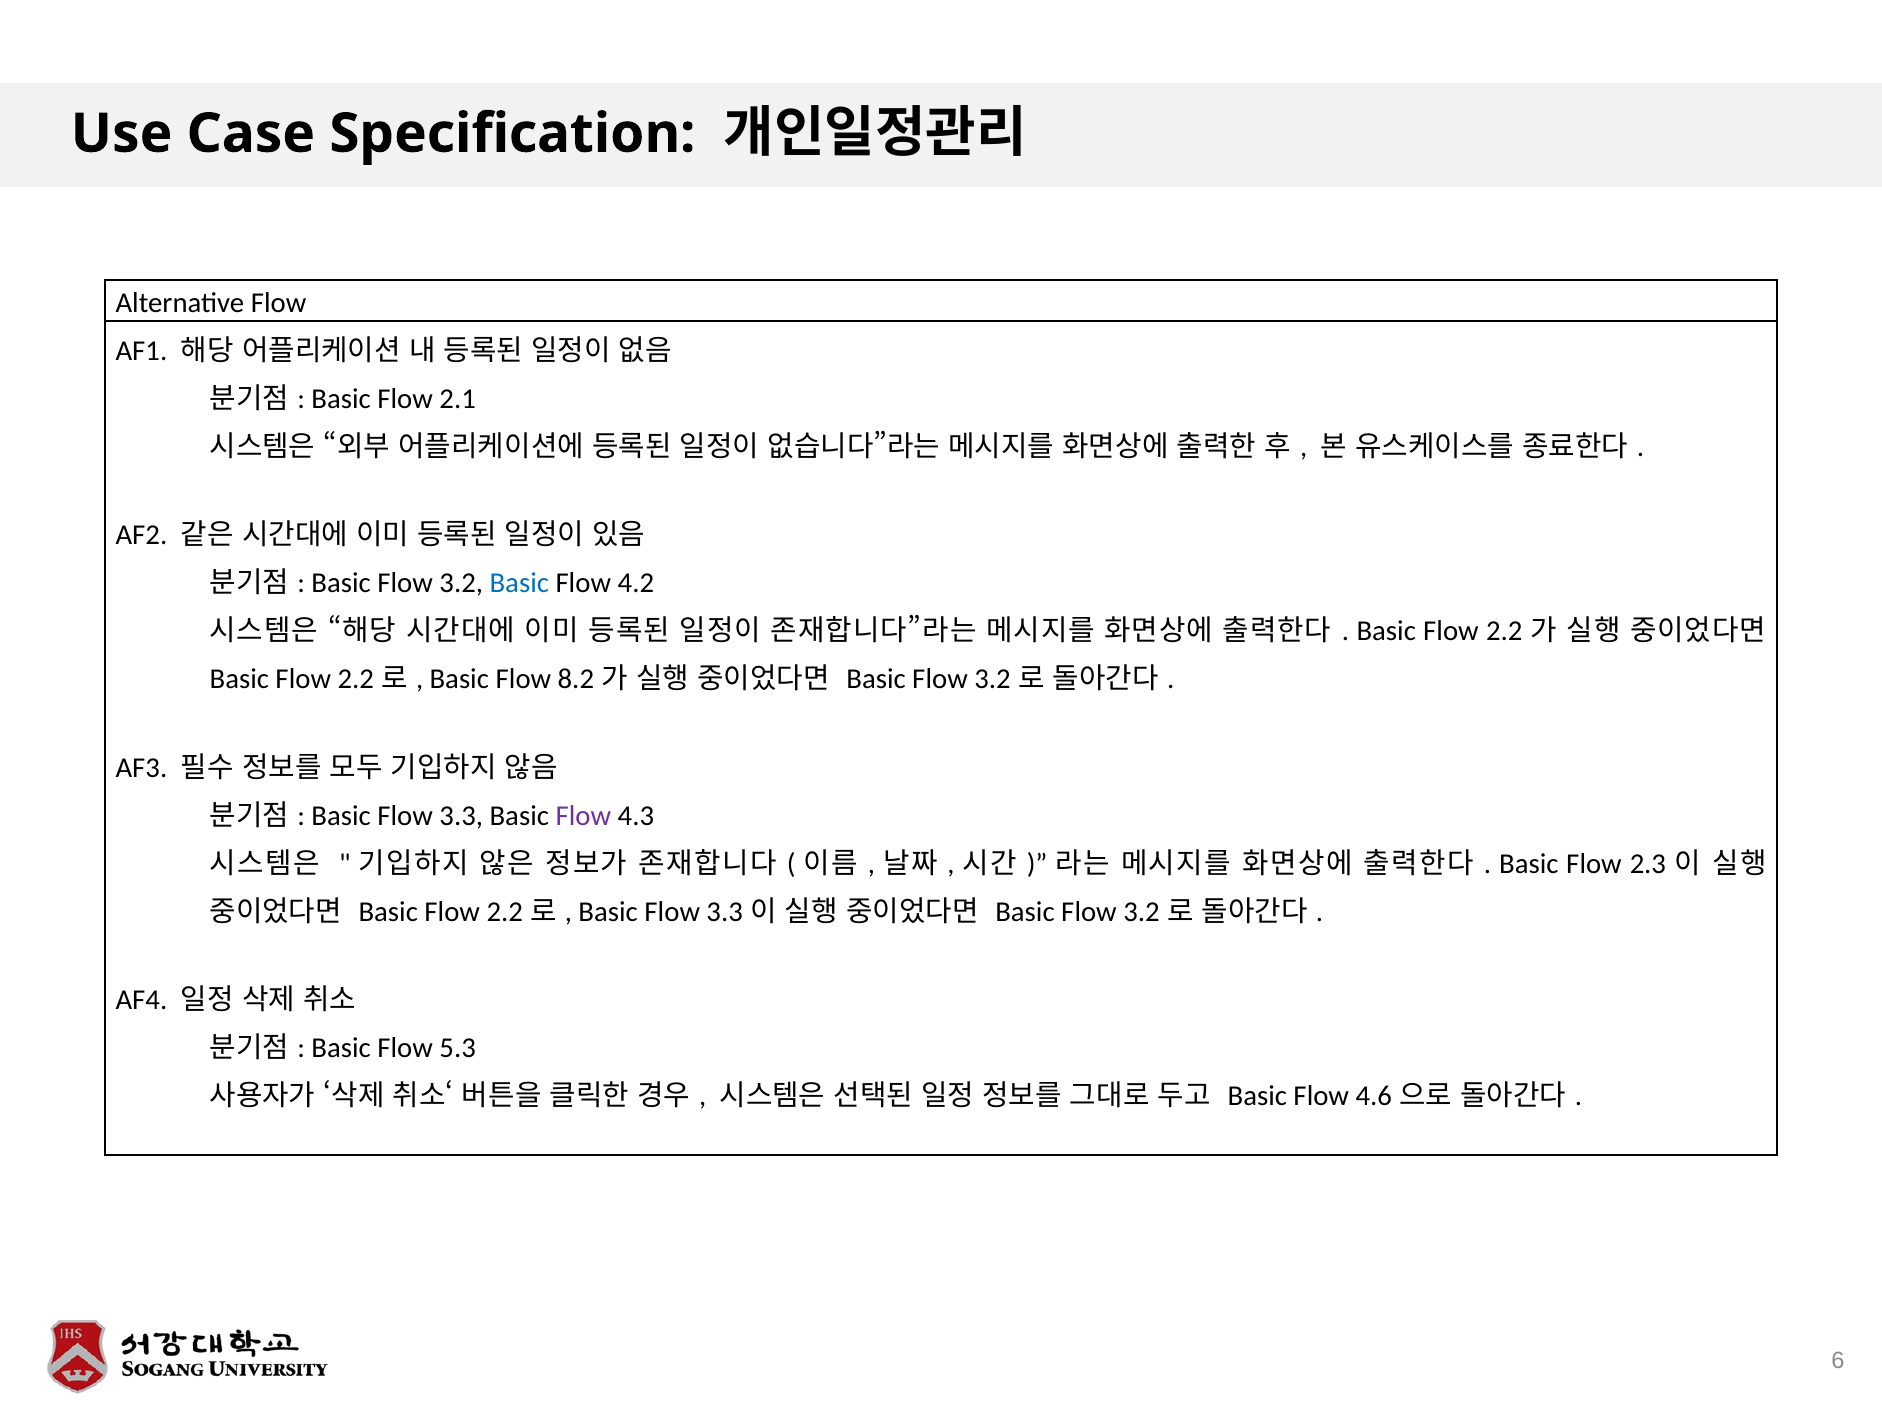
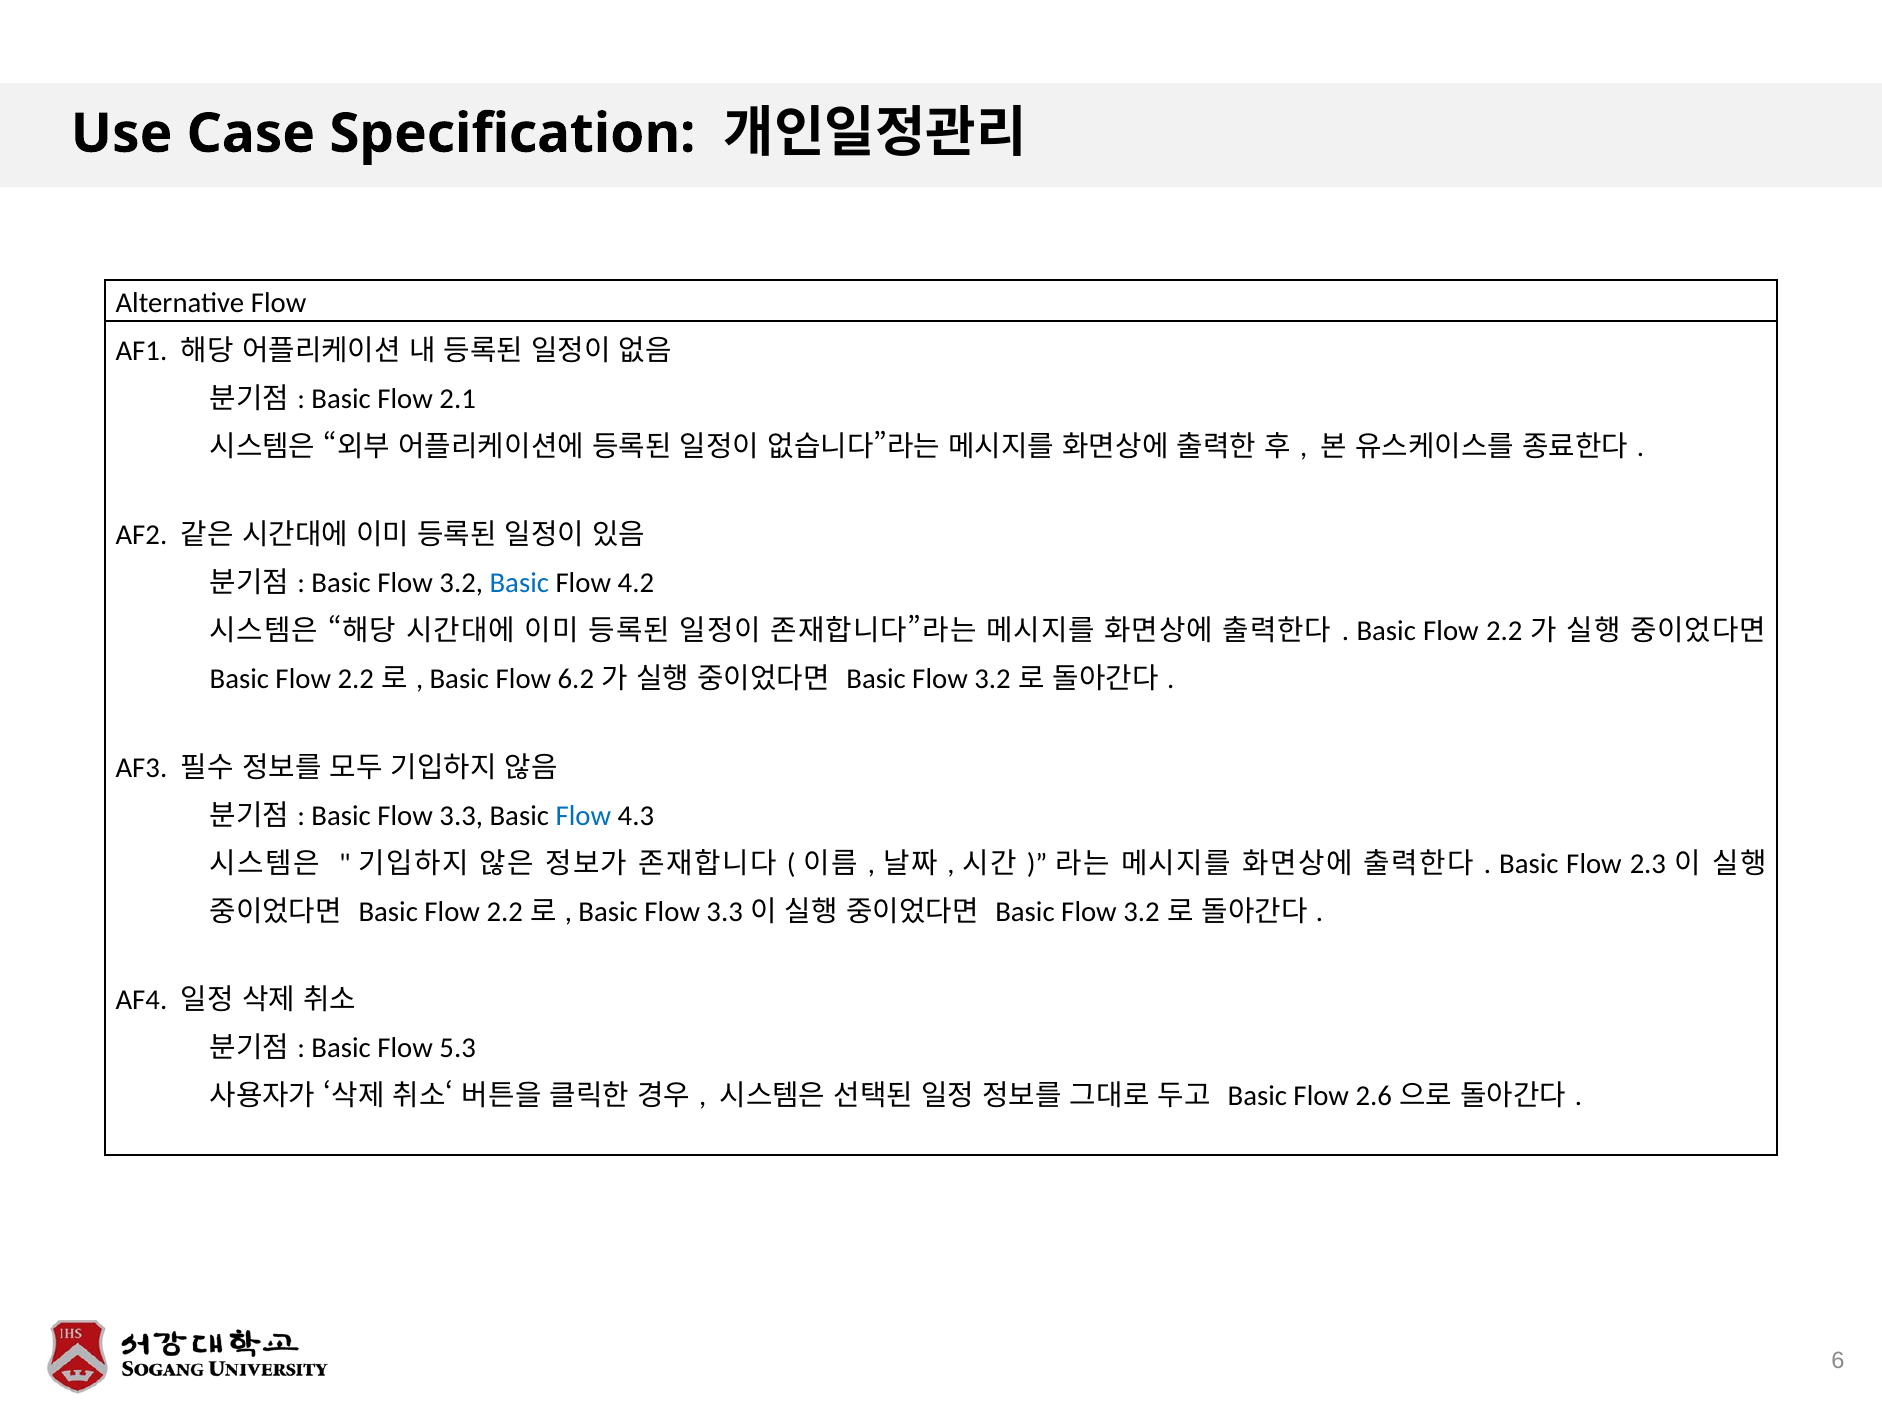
8.2: 8.2 -> 6.2 (576, 680)
Flow colour: purple -> blue (583, 816)
4.6: 4.6 -> 2.6 (1374, 1097)
